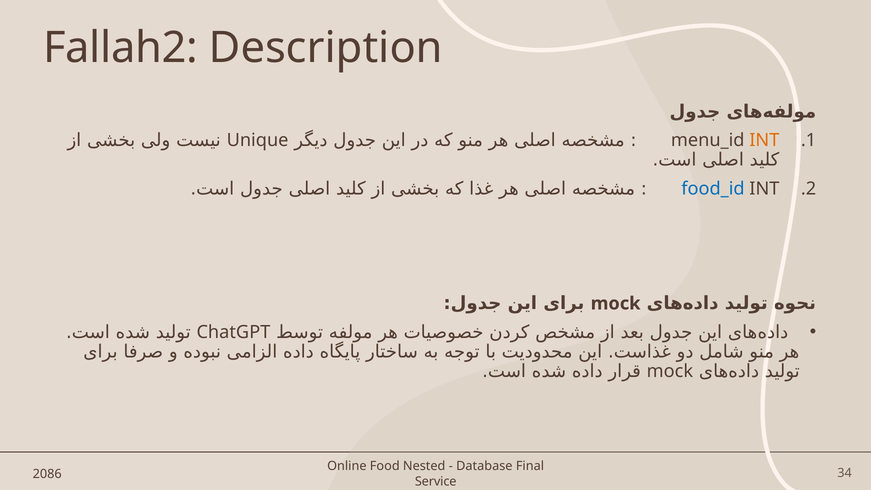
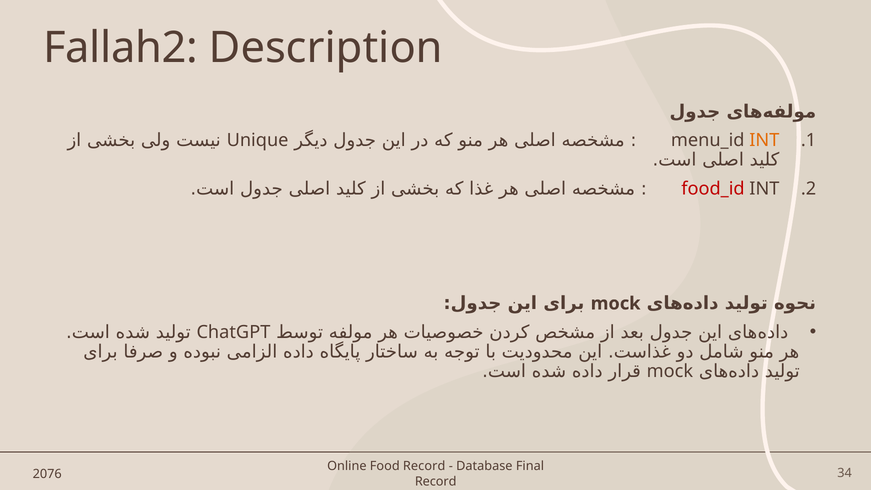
food_id colour: blue -> red (713, 189)
Food Nested: Nested -> Record (424, 466)
2086: 2086 -> 2076 (47, 474)
Service: Service -> Record (436, 481)
